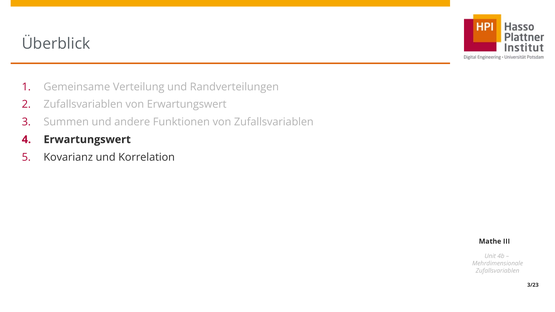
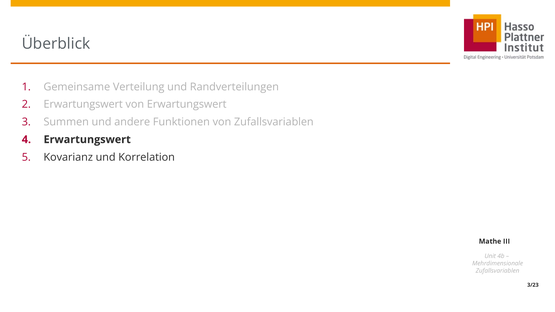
Zufallsvariablen: Zufallsvariablen -> Erwartungswert (83, 104)
